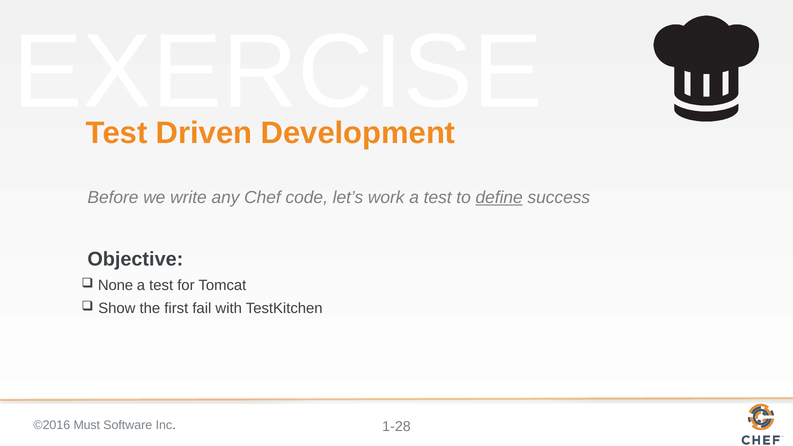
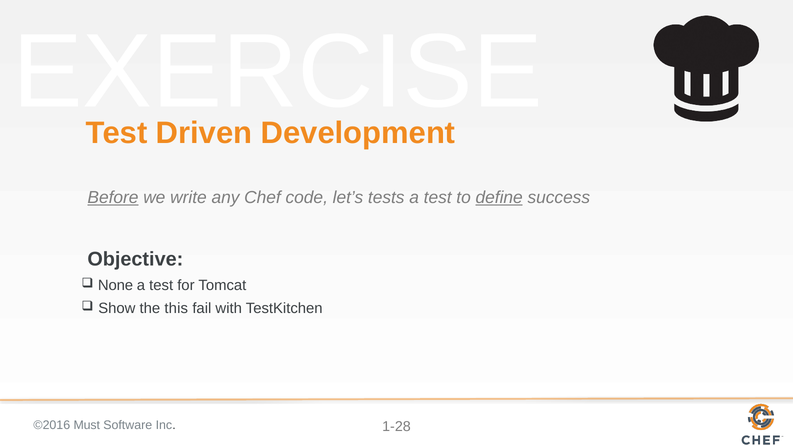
Before underline: none -> present (113, 198)
work: work -> tests (386, 198)
first: first -> this (176, 308)
